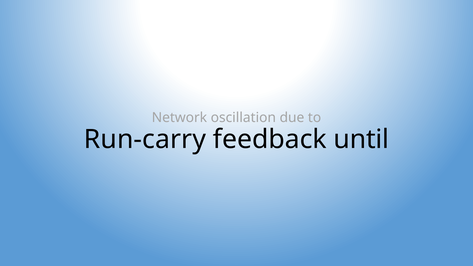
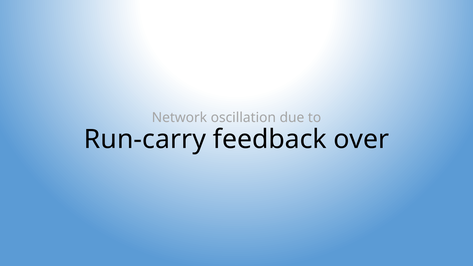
until: until -> over (361, 139)
